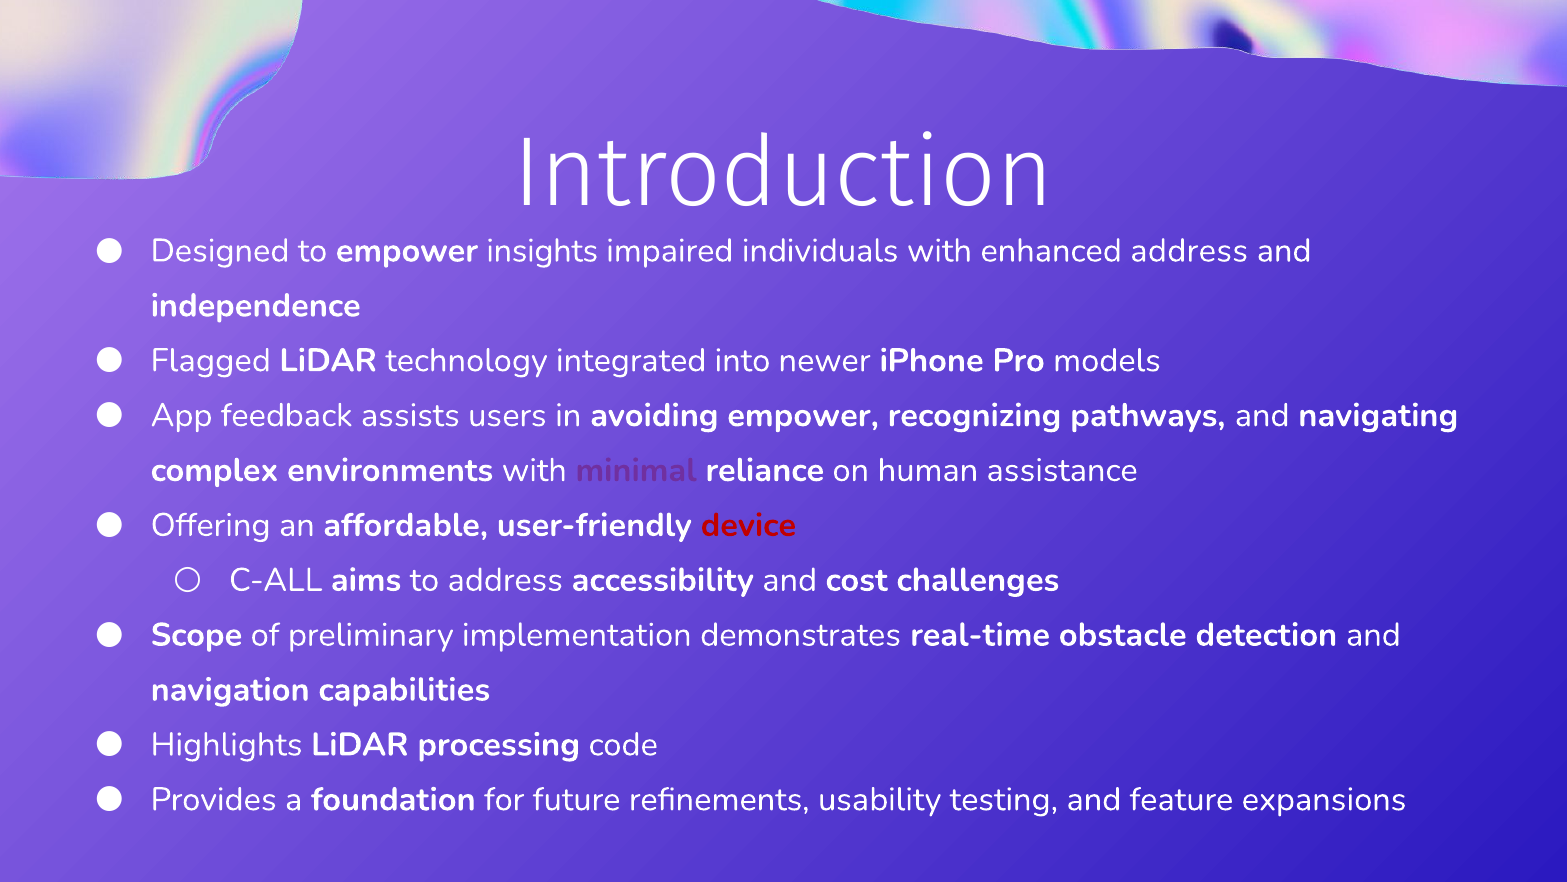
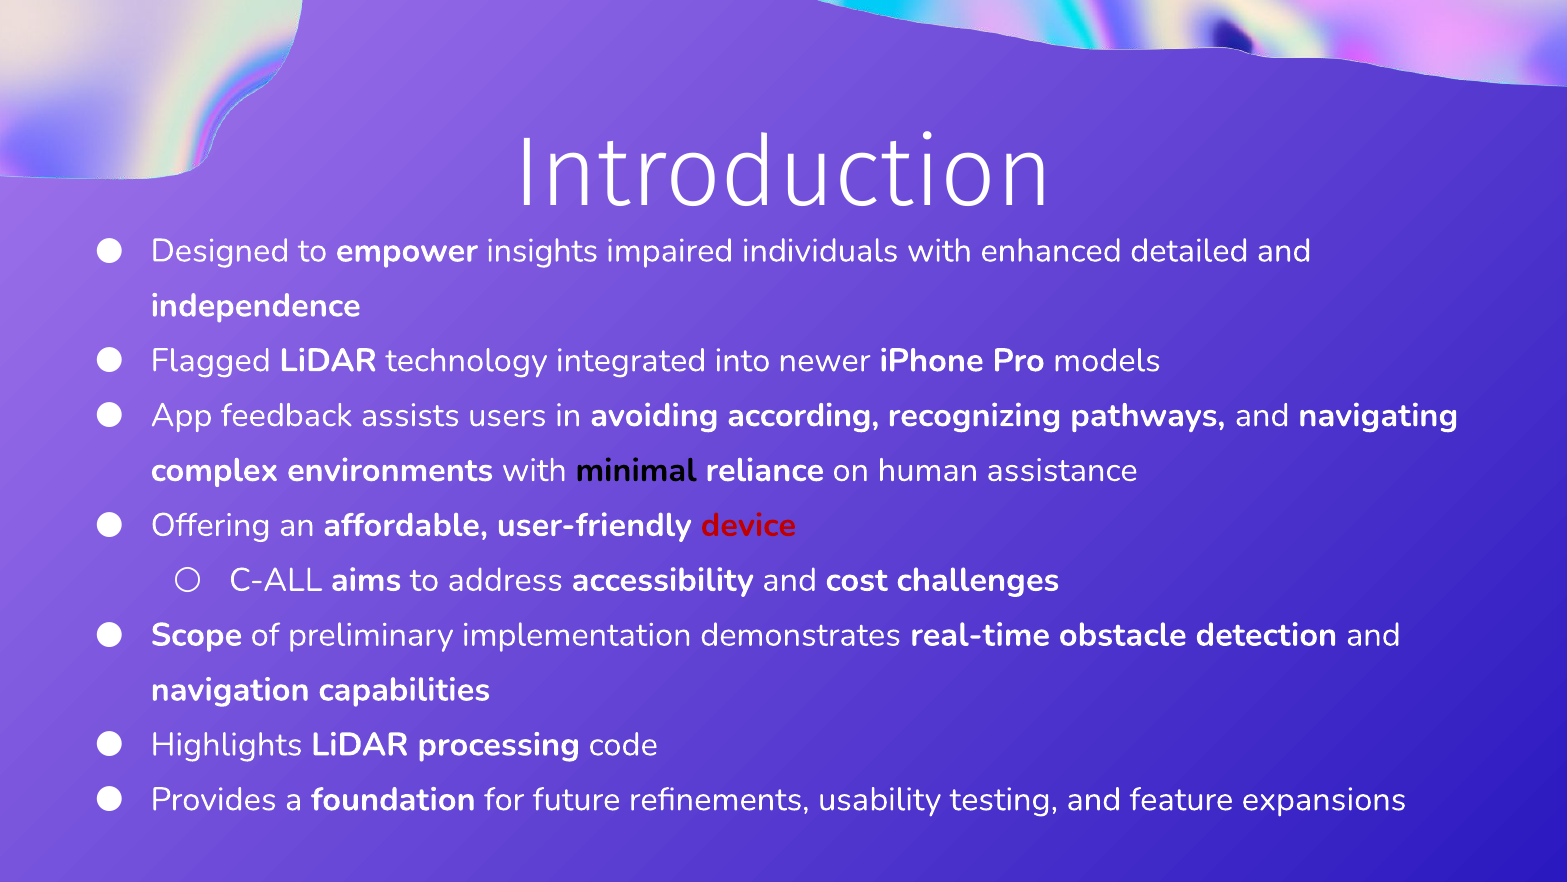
enhanced address: address -> detailed (1189, 251)
avoiding empower: empower -> according (803, 415)
minimal colour: purple -> black (636, 470)
